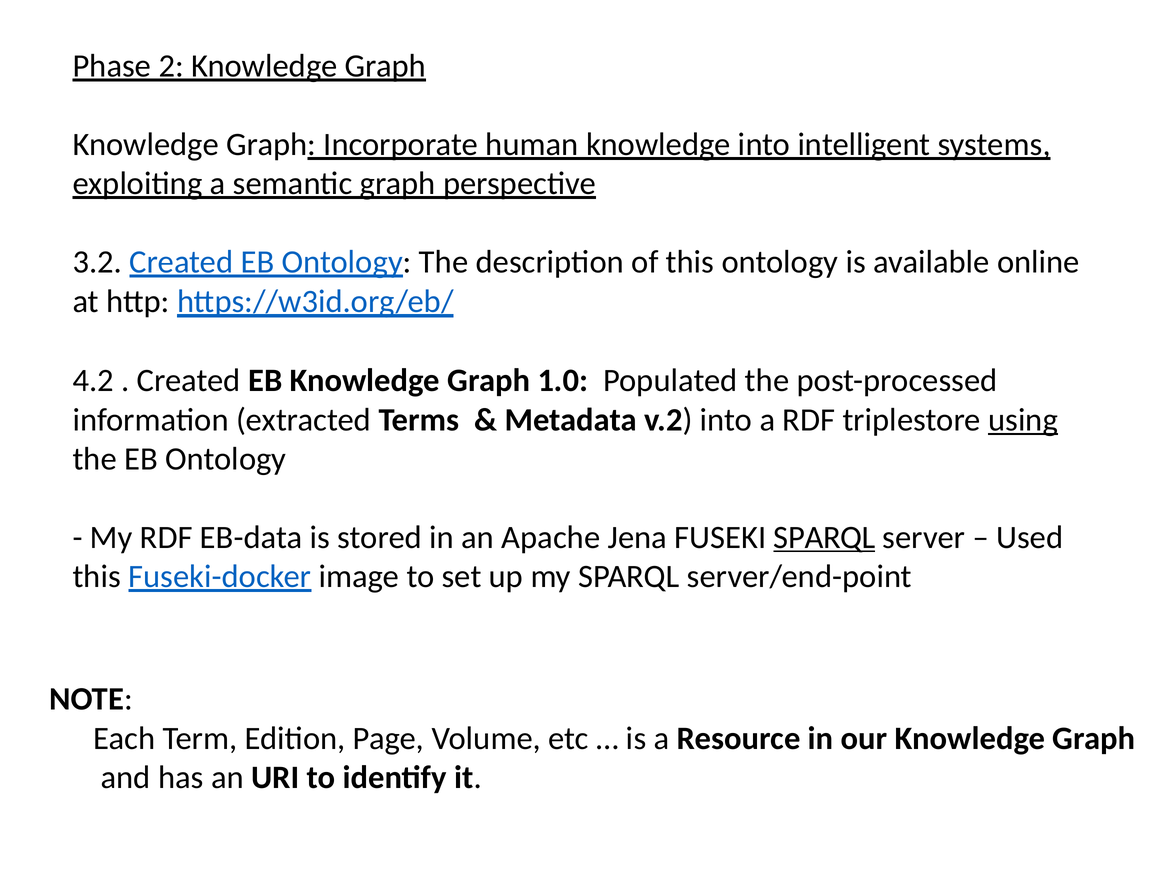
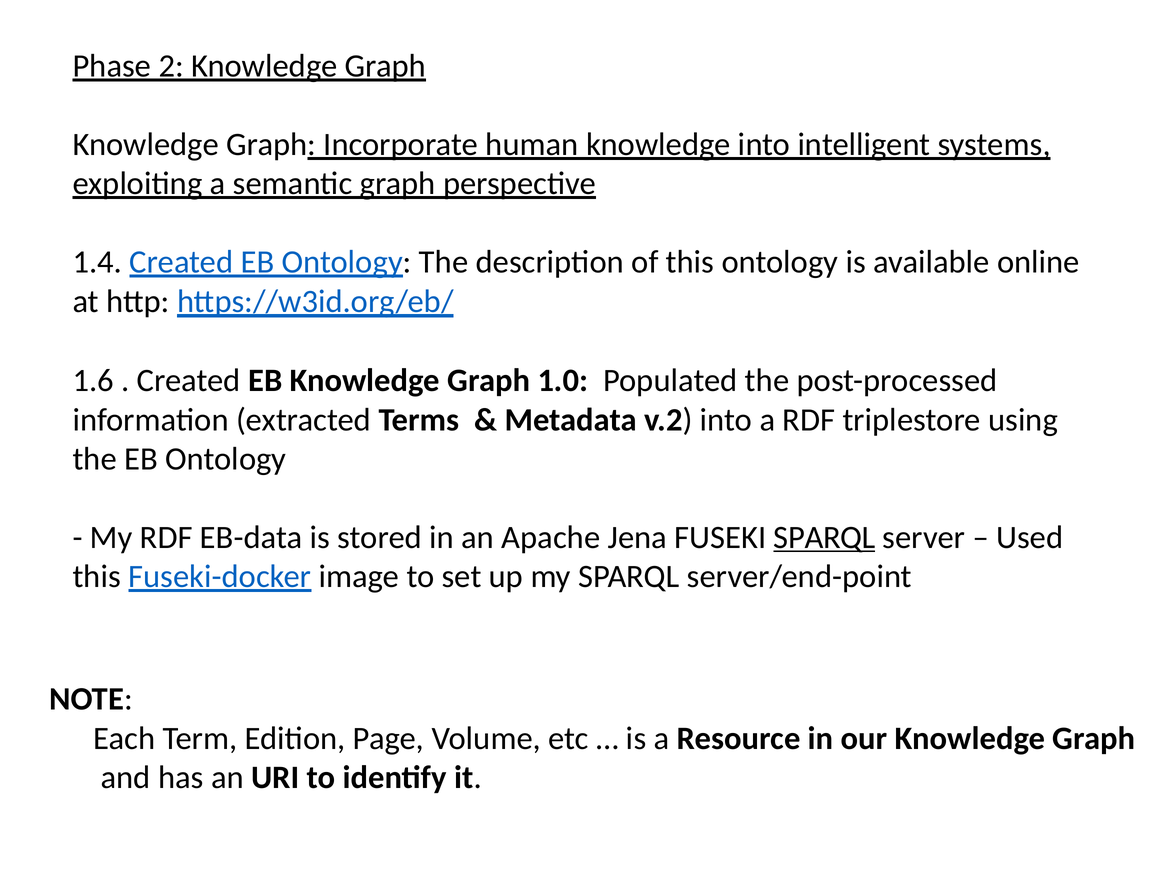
3.2: 3.2 -> 1.4 (97, 262)
4.2: 4.2 -> 1.6 (93, 381)
using underline: present -> none (1023, 420)
